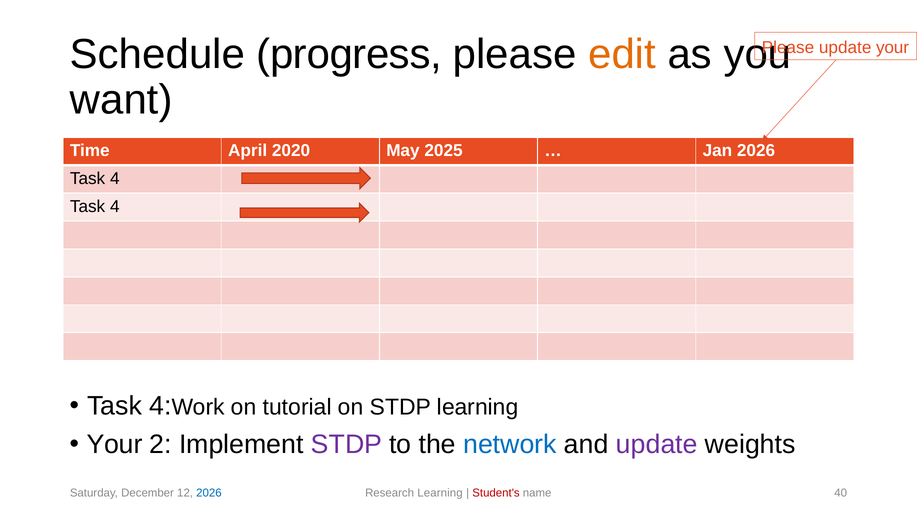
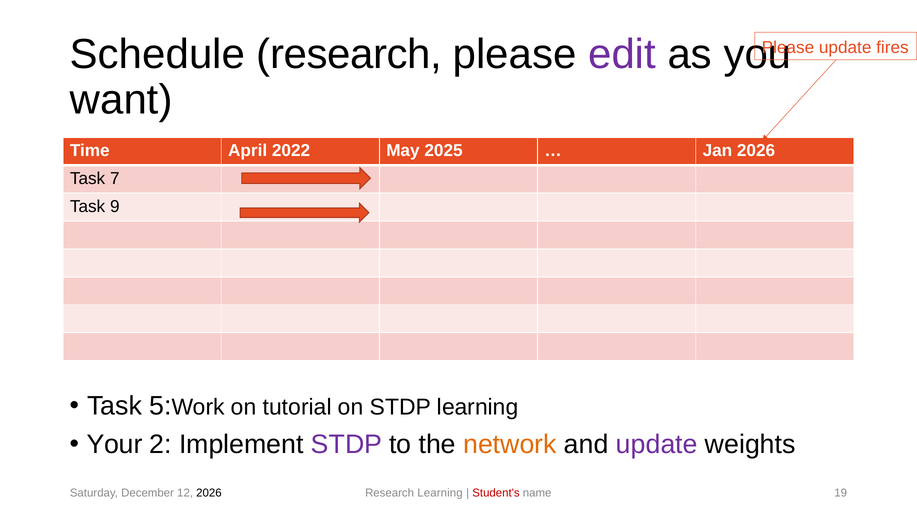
Schedule progress: progress -> research (349, 54)
edit colour: orange -> purple (622, 54)
update your: your -> fires (892, 47)
2020: 2020 -> 2022 (291, 151)
4: 4 -> 7 (115, 179)
4: 4 -> 9 (115, 206)
4: 4 -> 5 (160, 406)
network colour: blue -> orange (510, 444)
2026 colour: blue -> black (209, 493)
40: 40 -> 19 (841, 493)
